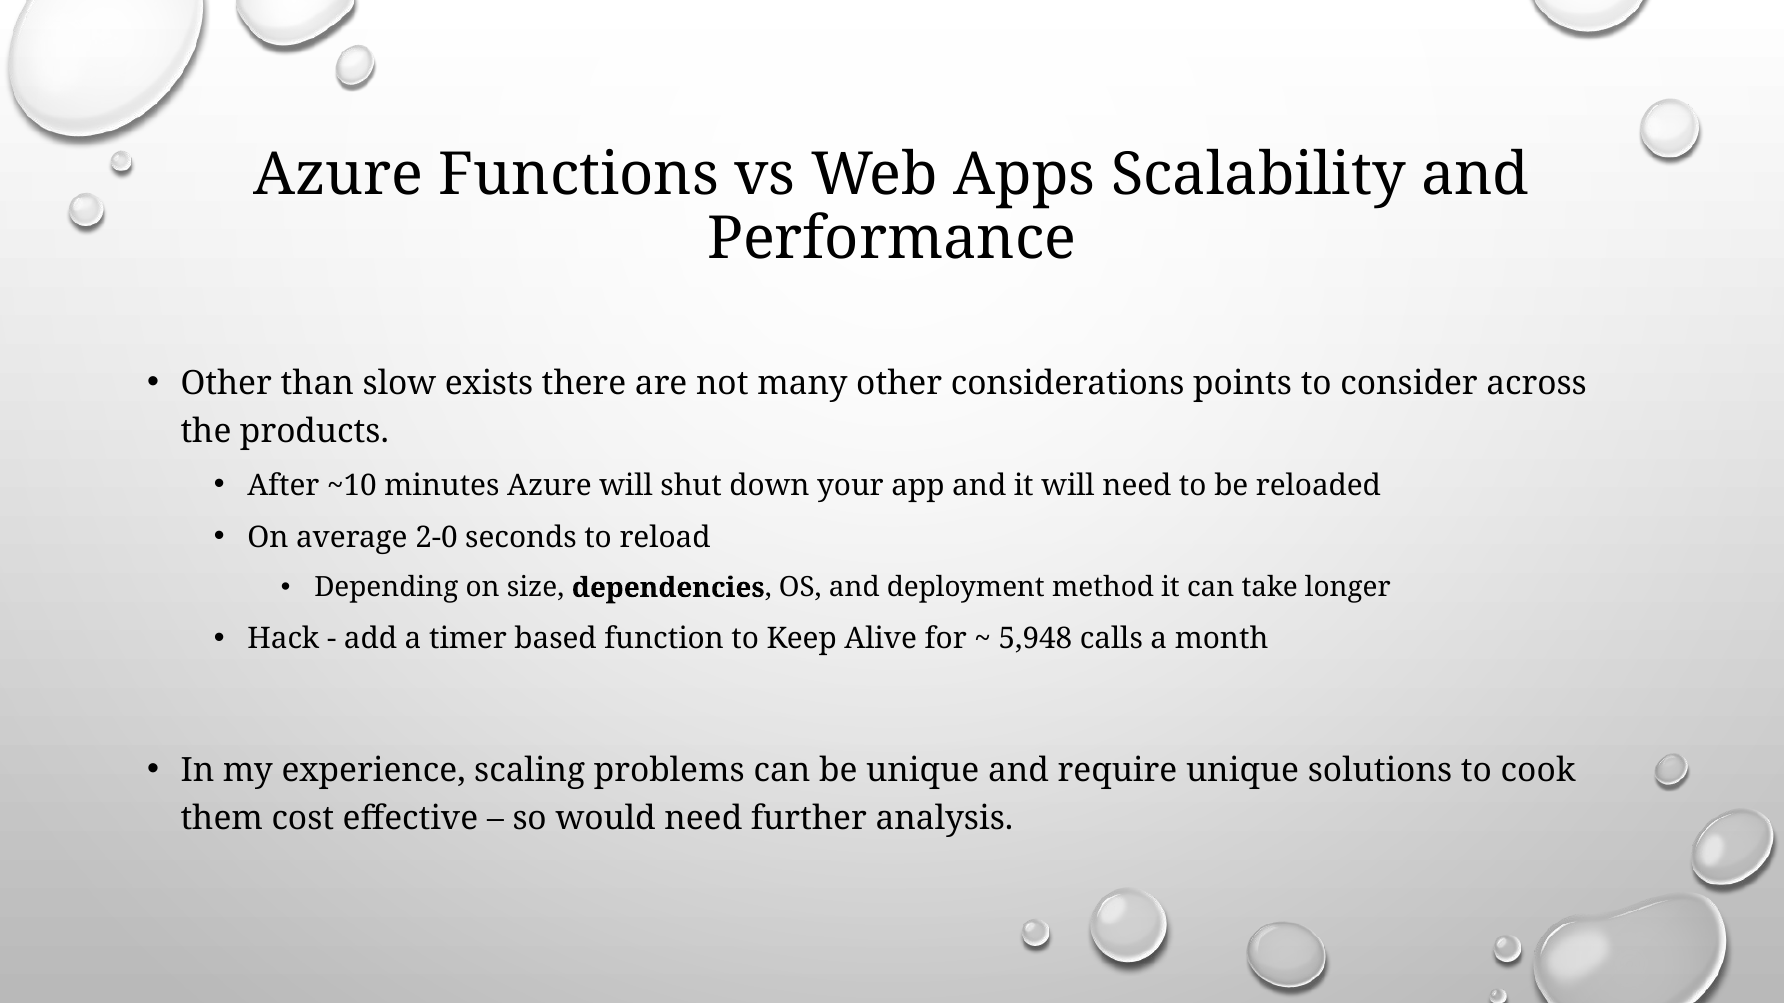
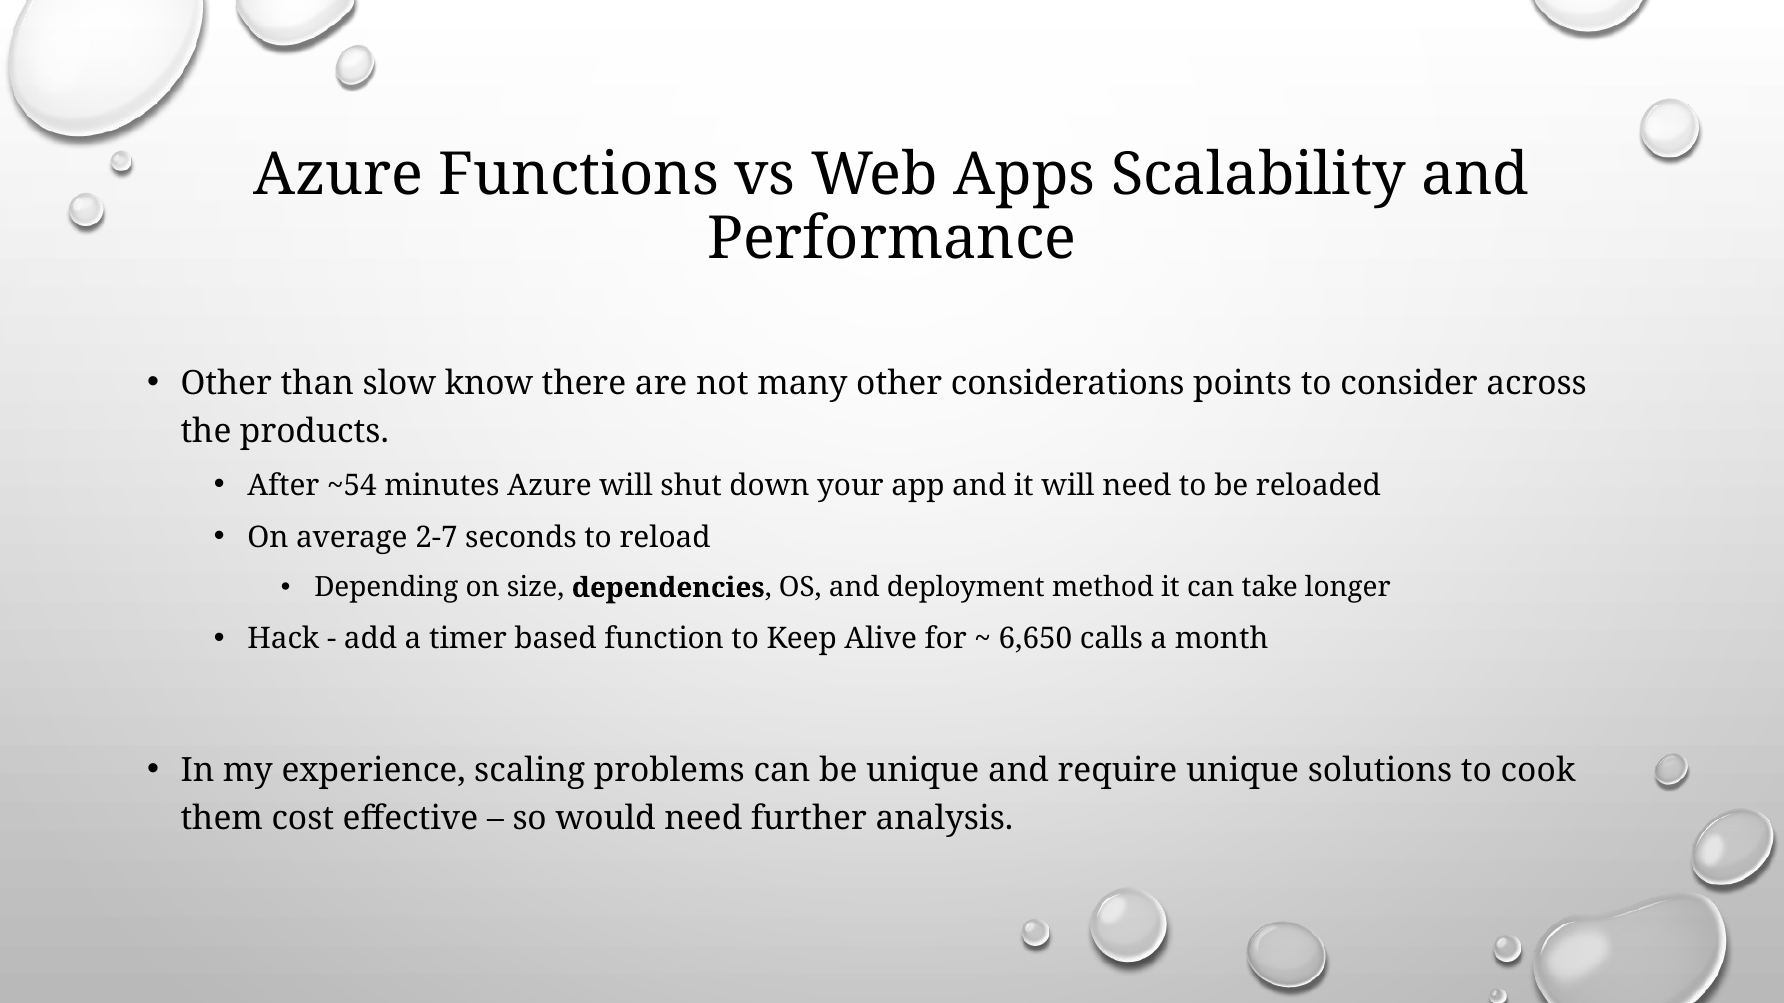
exists: exists -> know (489, 383)
~10: ~10 -> ~54 (352, 486)
2-0: 2-0 -> 2-7 (436, 538)
5,948: 5,948 -> 6,650 (1035, 639)
